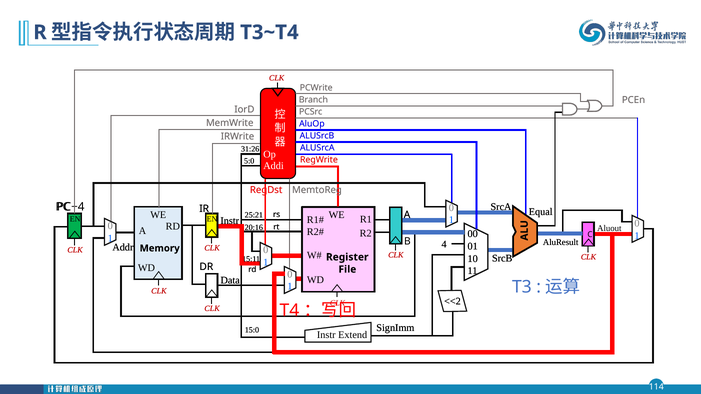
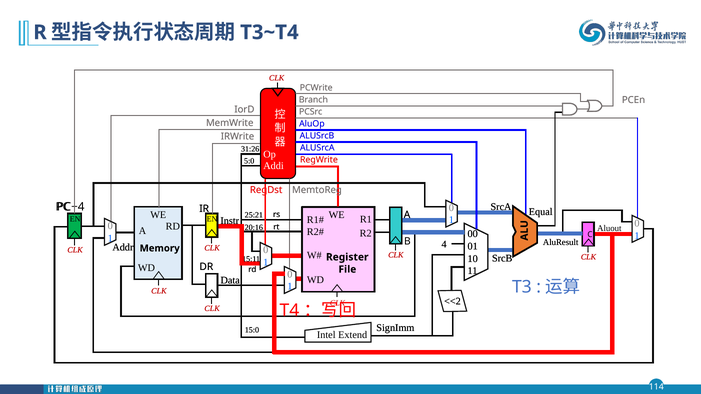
Instr: Instr -> Intel (326, 335)
